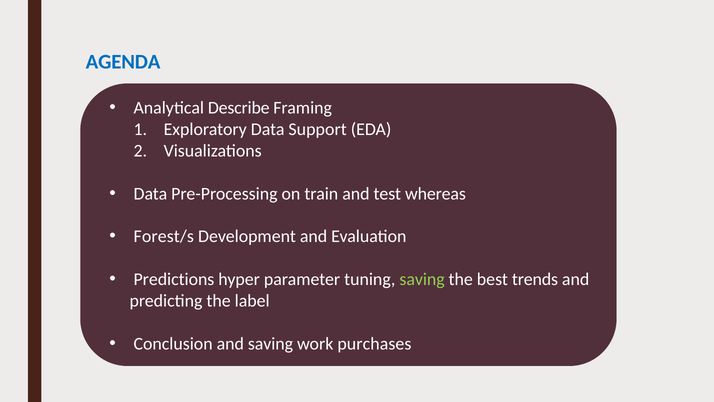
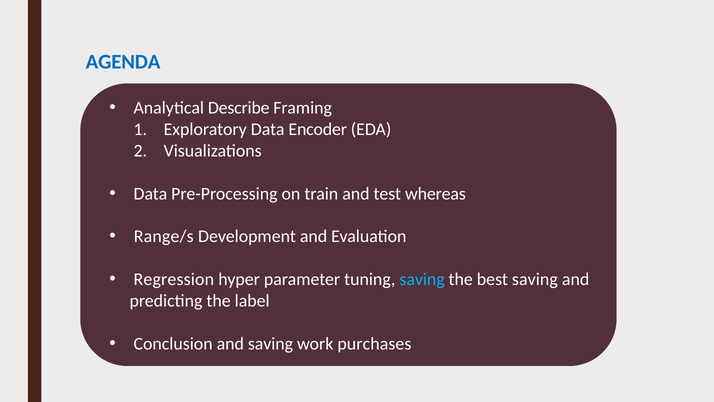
Support: Support -> Encoder (318, 129)
Forest/s: Forest/s -> Range/s (164, 236)
Predictions: Predictions -> Regression (174, 279)
saving colour: light green -> light blue (422, 279)
best trends: trends -> saving (535, 279)
